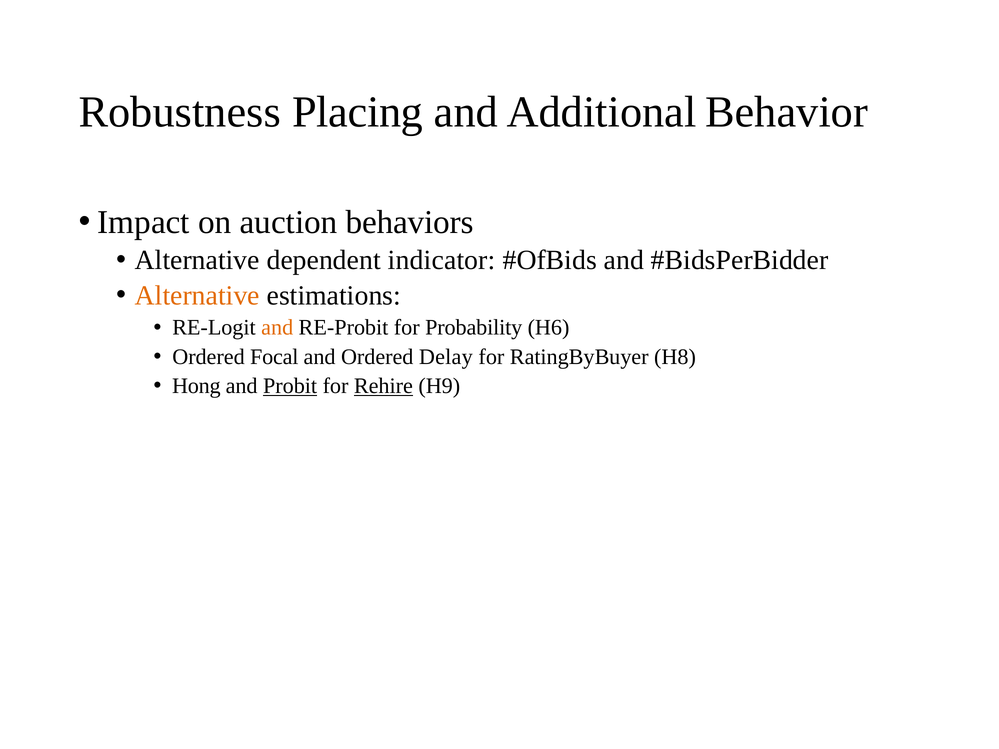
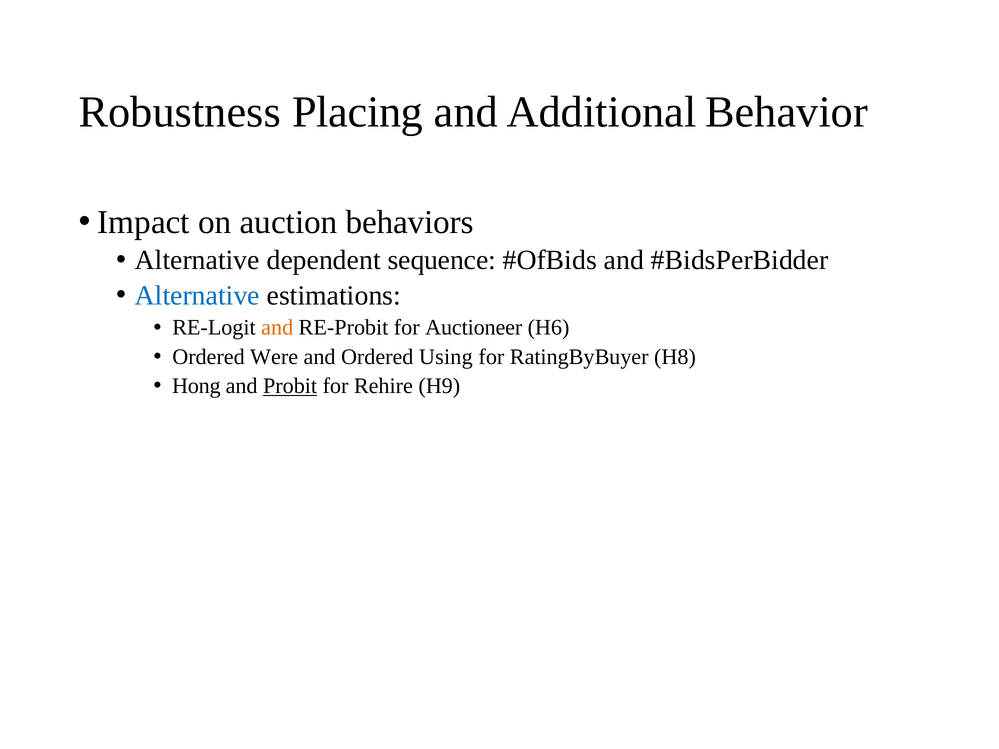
indicator: indicator -> sequence (442, 260)
Alternative colour: orange -> blue (197, 296)
Probability: Probability -> Auctioneer (474, 328)
Focal: Focal -> Were (274, 357)
Delay: Delay -> Using (446, 357)
Rehire underline: present -> none (383, 386)
